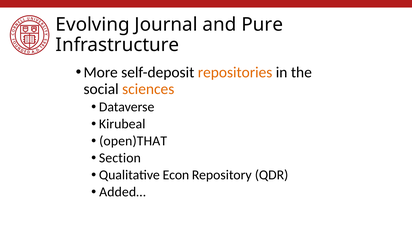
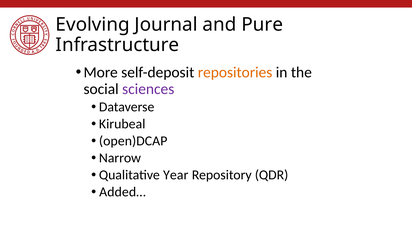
sciences colour: orange -> purple (148, 89)
open)THAT: open)THAT -> open)DCAP (133, 141)
Section: Section -> Narrow (120, 158)
Econ: Econ -> Year (176, 175)
